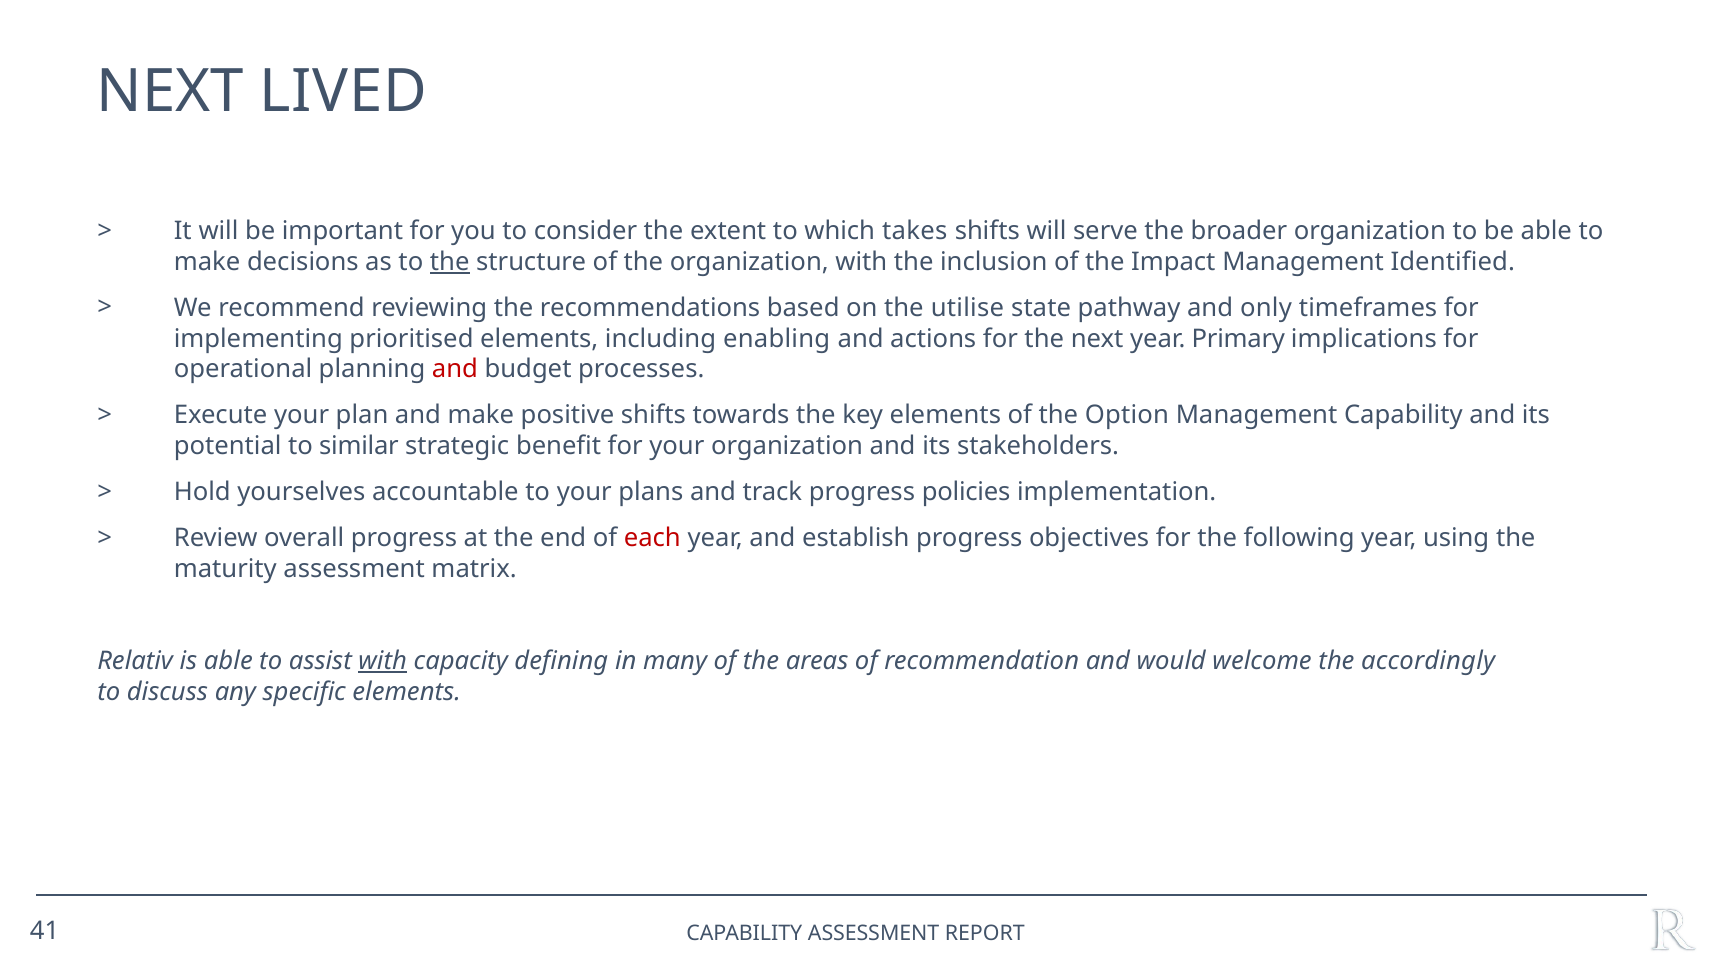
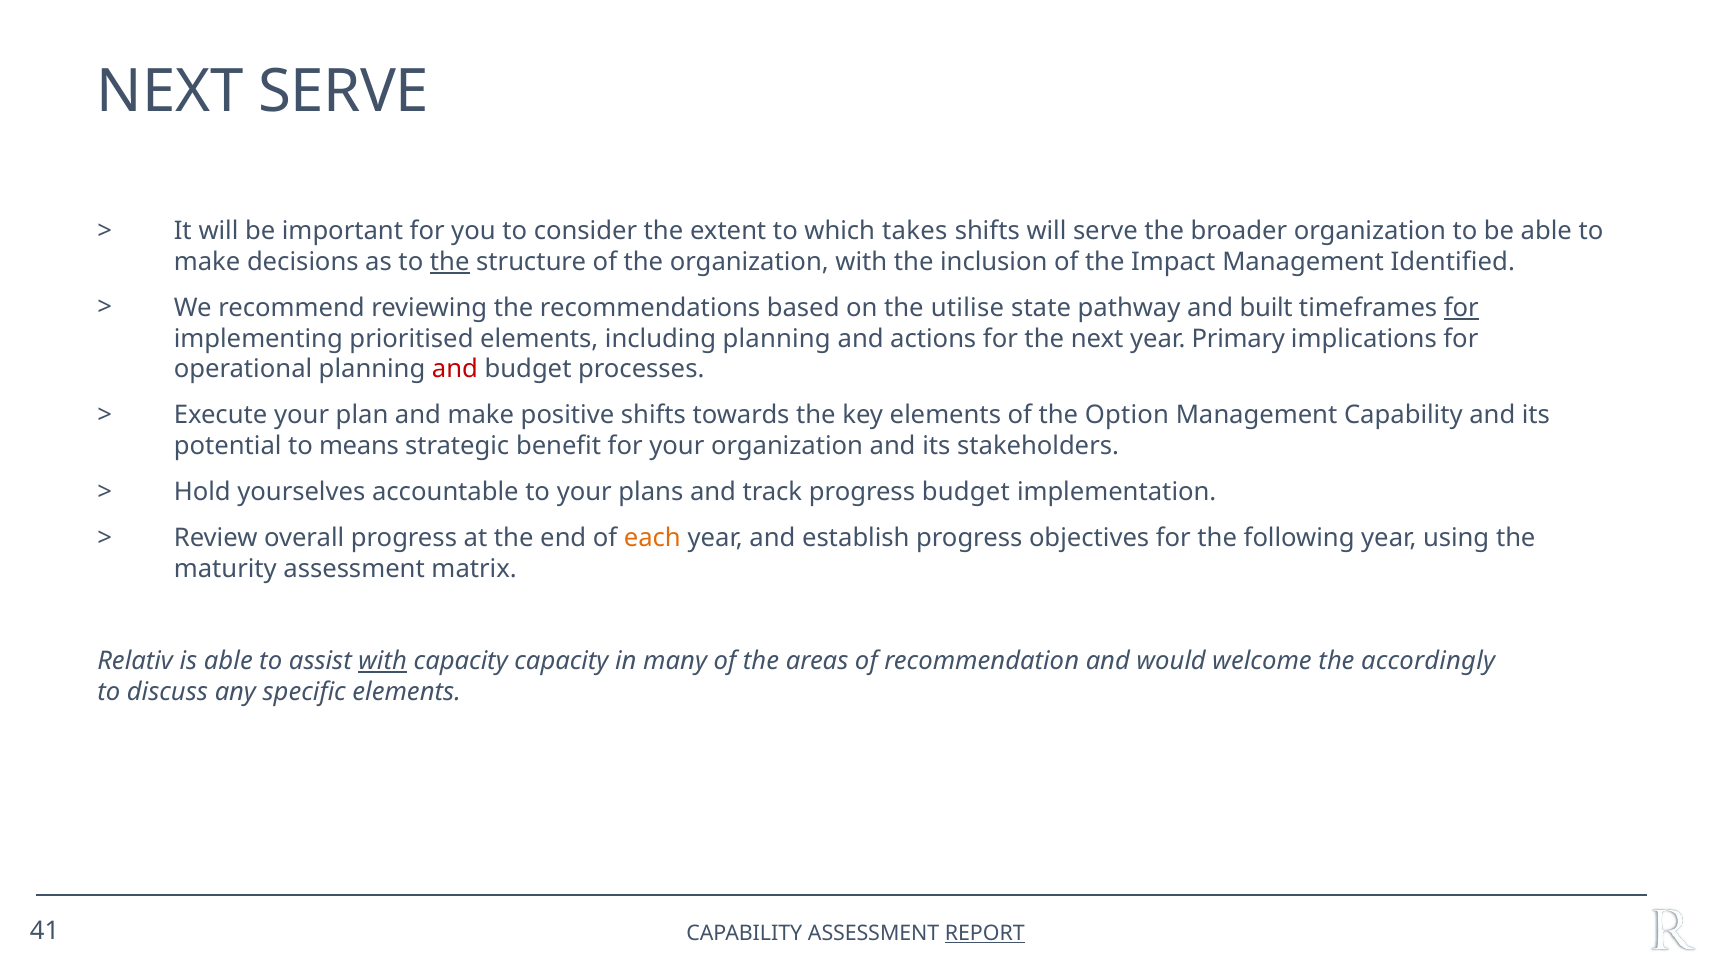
NEXT LIVED: LIVED -> SERVE (344, 91)
only: only -> built (1266, 308)
for underline: none -> present (1461, 308)
including enabling: enabling -> planning (777, 338)
similar: similar -> means (359, 446)
progress policies: policies -> budget (966, 492)
each colour: red -> orange (652, 538)
capacity defining: defining -> capacity (561, 661)
REPORT underline: none -> present (985, 933)
